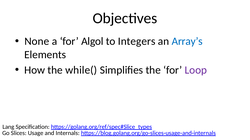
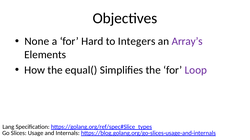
Algol: Algol -> Hard (92, 42)
Array’s colour: blue -> purple (187, 42)
while(: while( -> equal( (81, 70)
